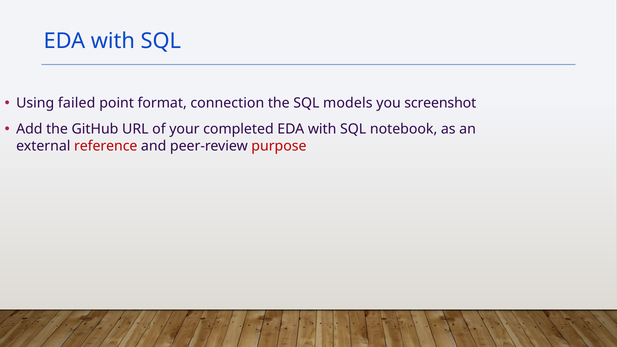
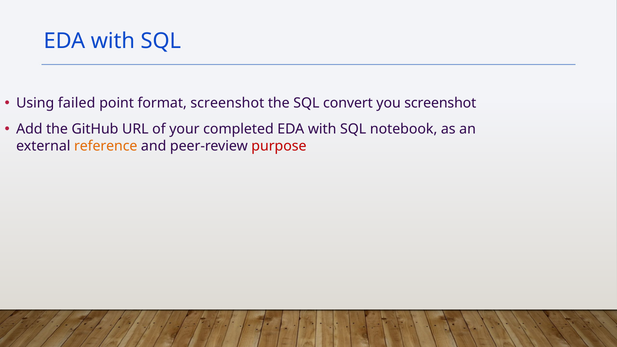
format connection: connection -> screenshot (227, 103)
models: models -> convert (348, 103)
reference colour: red -> orange (106, 146)
